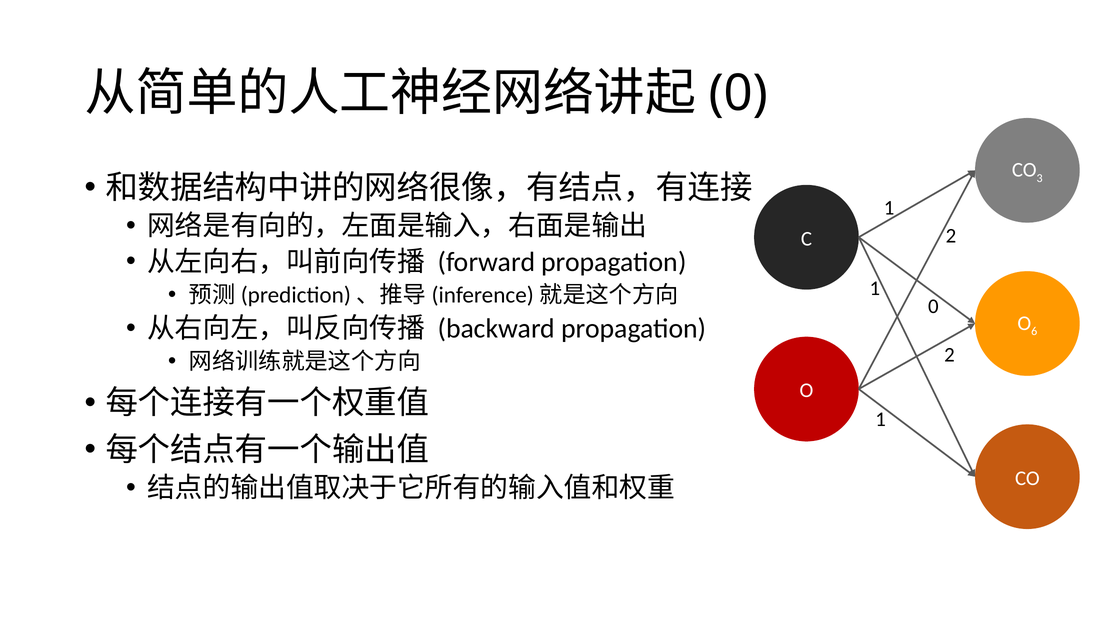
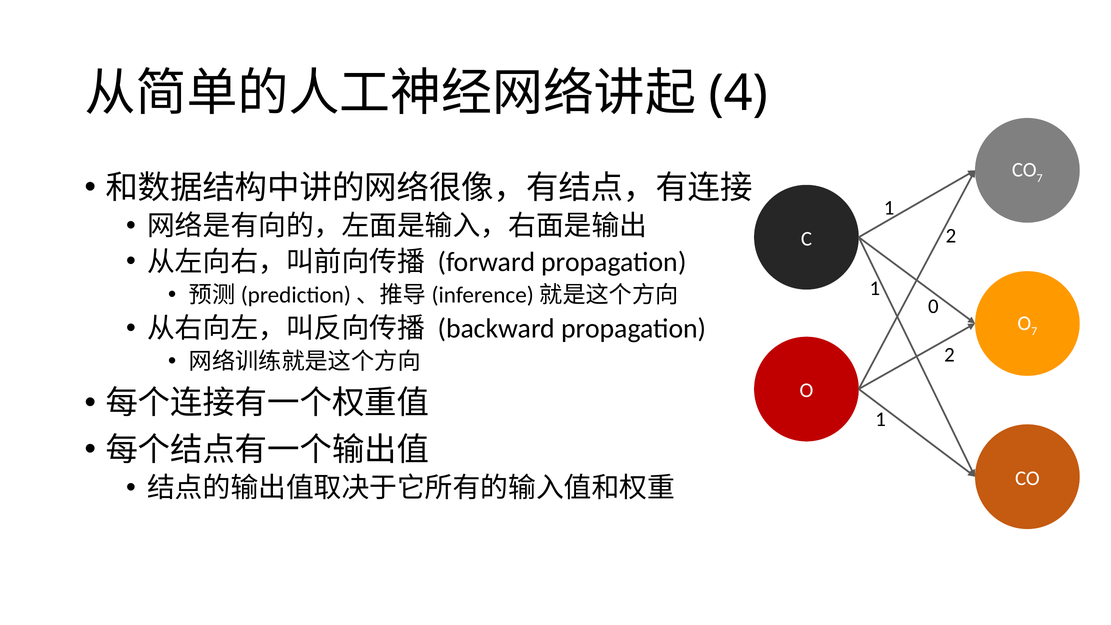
0: 0 -> 4 (738, 93)
CO 3: 3 -> 7 (1040, 178)
O 6: 6 -> 7 (1034, 331)
